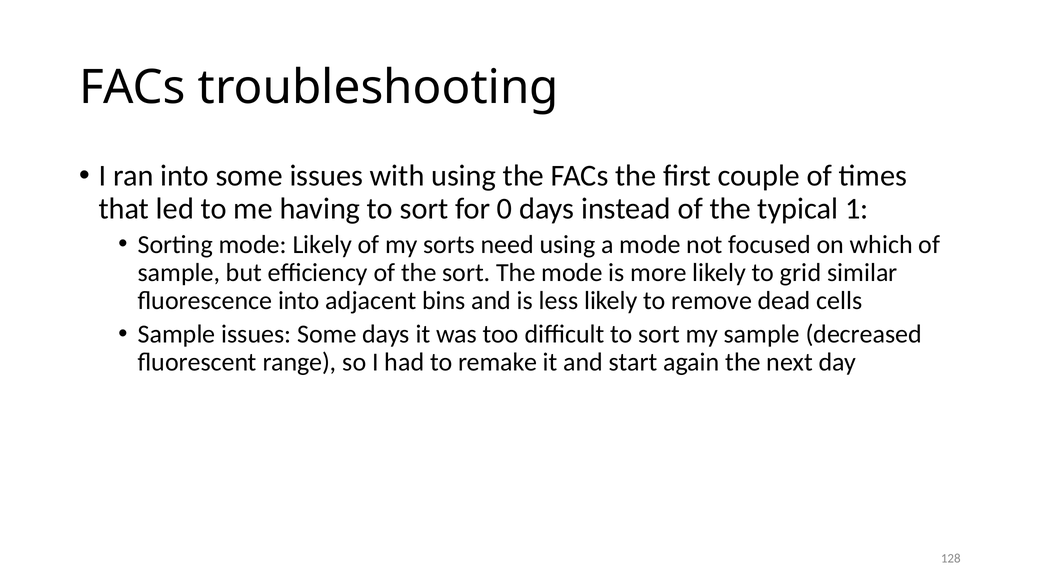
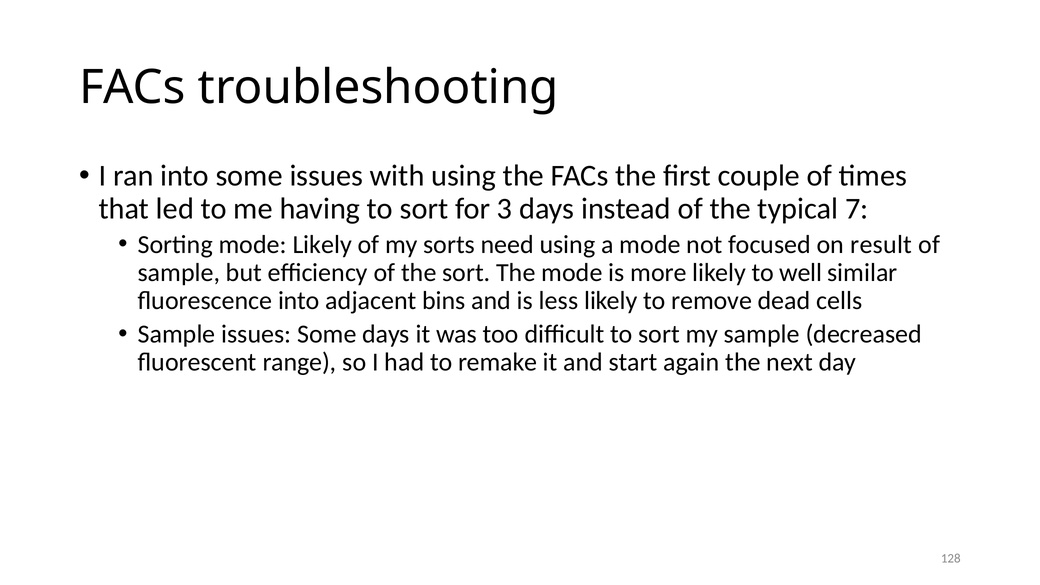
0: 0 -> 3 (505, 209)
1: 1 -> 7 (857, 209)
which: which -> result (881, 244)
grid: grid -> well (801, 273)
